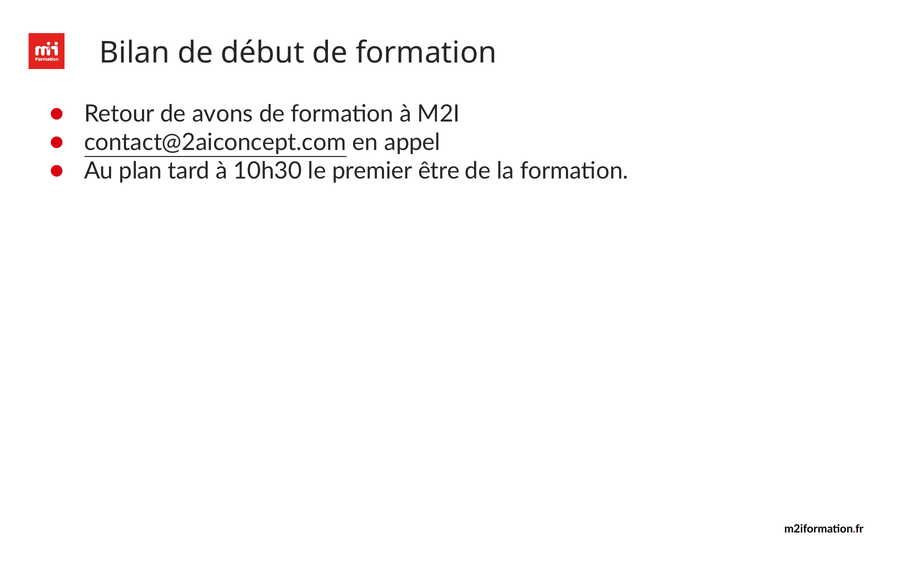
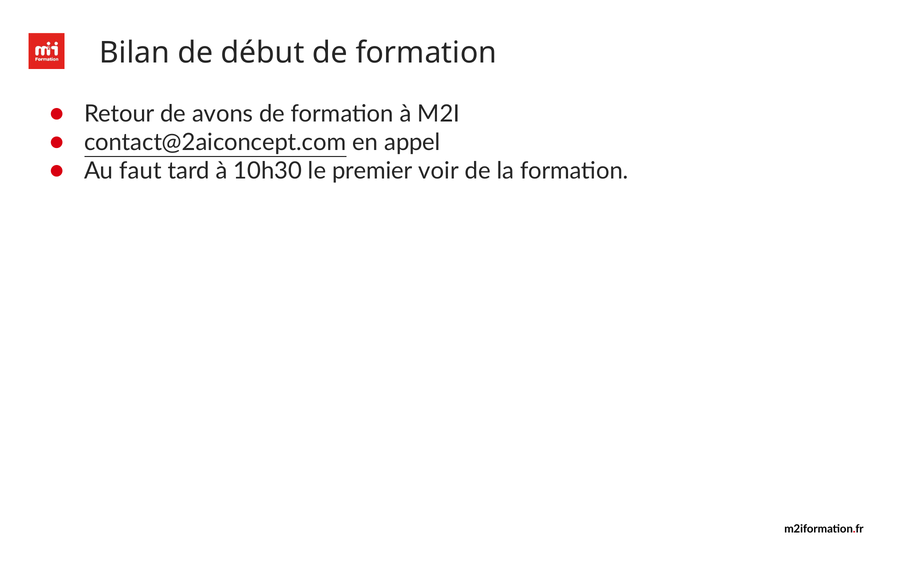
plan: plan -> faut (140, 171)
être: être -> voir (439, 171)
